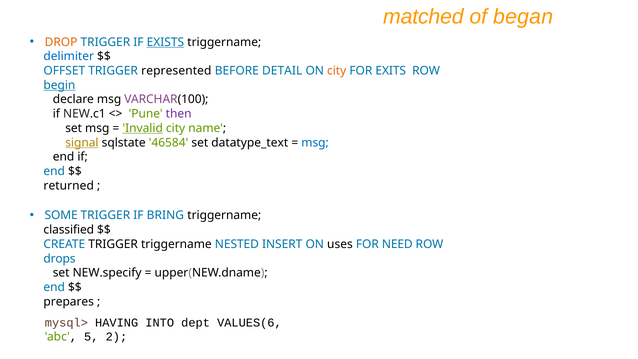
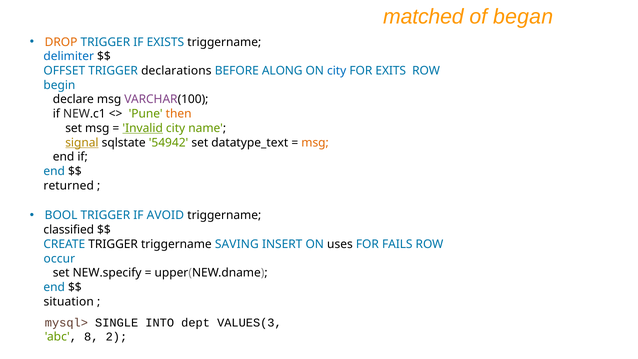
EXISTS underline: present -> none (165, 42)
represented: represented -> declarations (176, 71)
DETAIL: DETAIL -> ALONG (282, 71)
city colour: orange -> blue (337, 71)
begin underline: present -> none (59, 85)
then colour: purple -> orange (179, 114)
46584: 46584 -> 54942 (169, 143)
msg colour: blue -> orange (315, 143)
SOME: SOME -> BOOL (61, 215)
BRING: BRING -> AVOID (165, 215)
NESTED: NESTED -> SAVING (237, 244)
NEED: NEED -> FAILS (397, 244)
drops: drops -> occur (59, 258)
prepares: prepares -> situation (69, 302)
HAVING: HAVING -> SINGLE (117, 323)
VALUES(6: VALUES(6 -> VALUES(3 (249, 323)
5: 5 -> 8 (91, 337)
